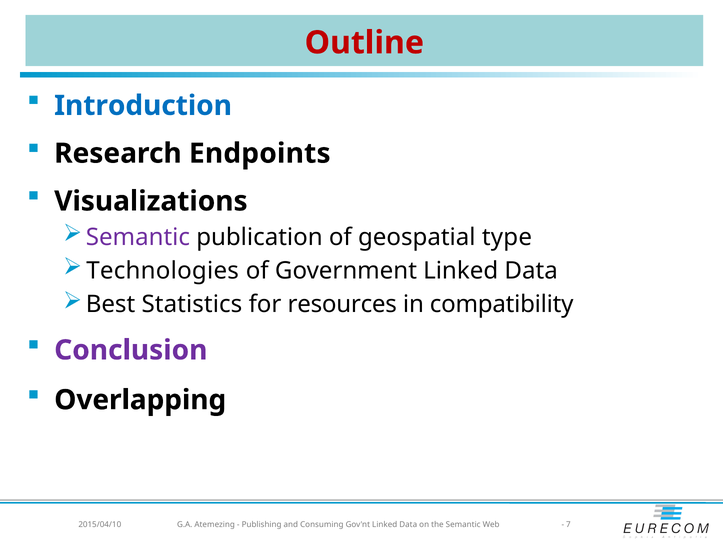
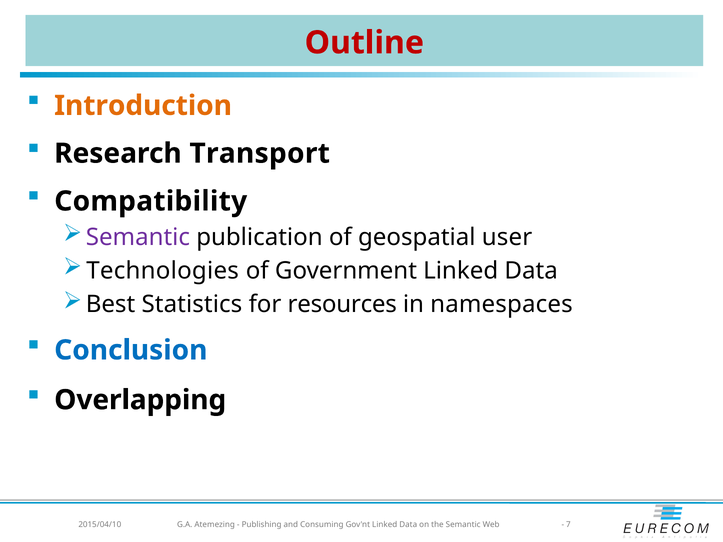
Introduction colour: blue -> orange (143, 106)
Endpoints: Endpoints -> Transport (260, 154)
Visualizations: Visualizations -> Compatibility (151, 201)
type: type -> user (507, 237)
compatibility: compatibility -> namespaces (501, 305)
Conclusion colour: purple -> blue (131, 350)
